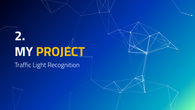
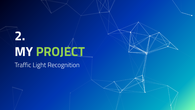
PROJECT colour: yellow -> light green (60, 52)
